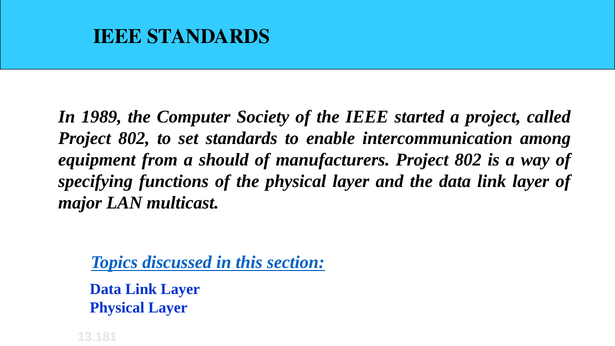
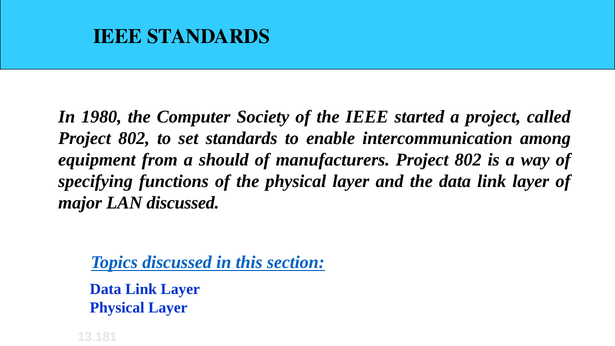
1989: 1989 -> 1980 (101, 117)
LAN multicast: multicast -> discussed (183, 203)
